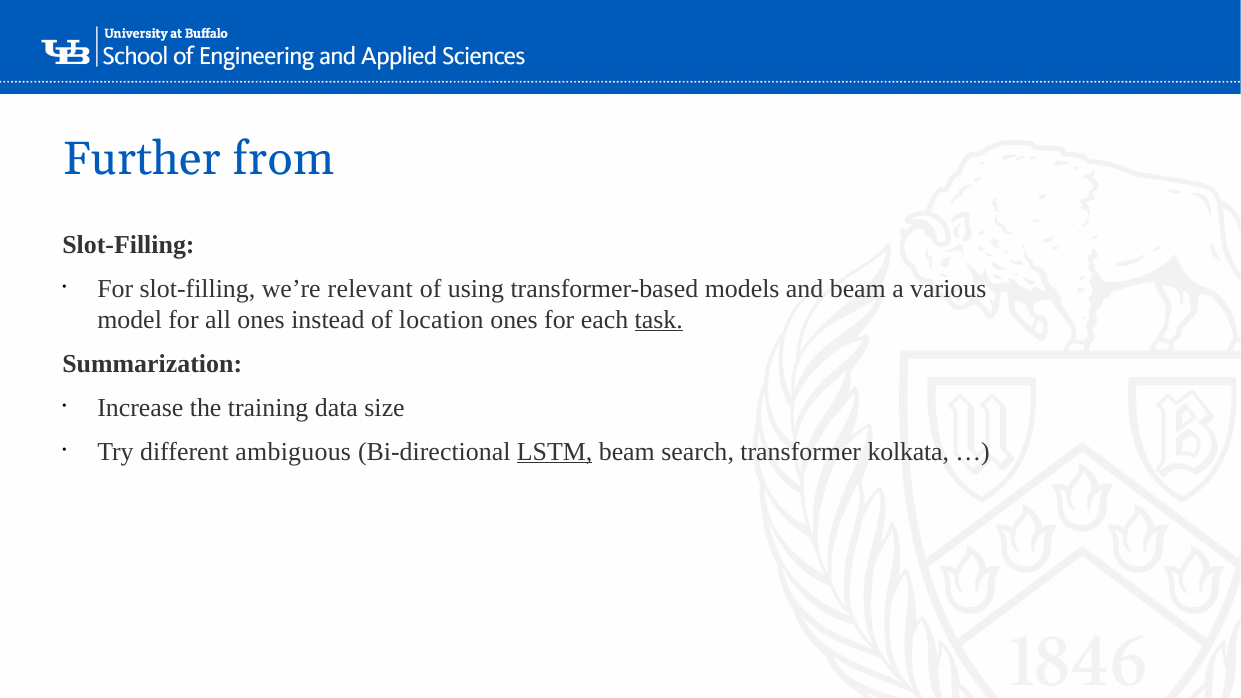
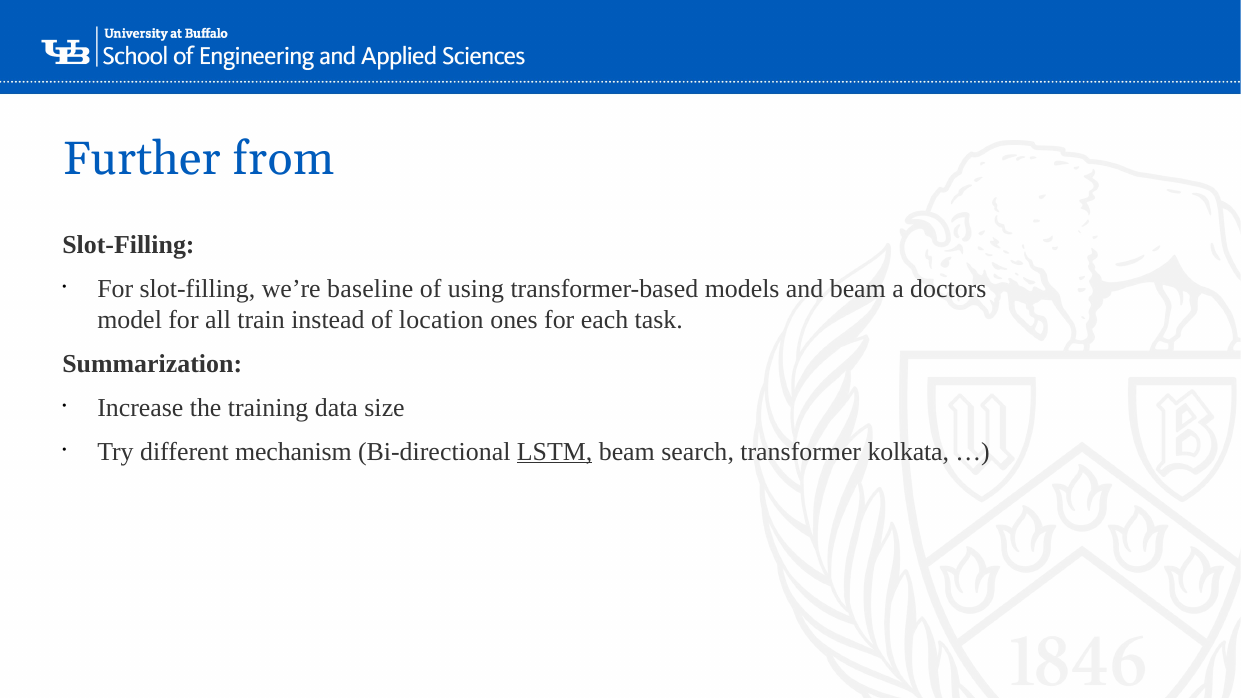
relevant: relevant -> baseline (370, 288)
various: various -> doctors (948, 288)
all ones: ones -> train (261, 320)
task underline: present -> none (659, 320)
ambiguous: ambiguous -> mechanism (293, 452)
